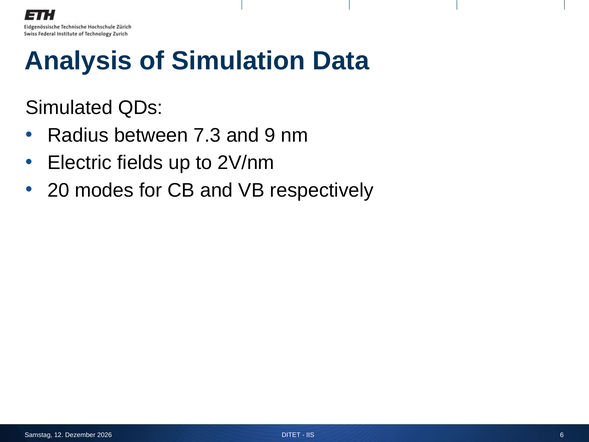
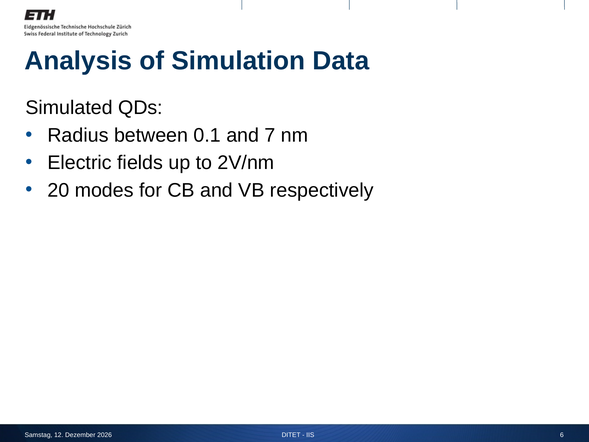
7.3: 7.3 -> 0.1 (207, 135)
9: 9 -> 7 (270, 135)
